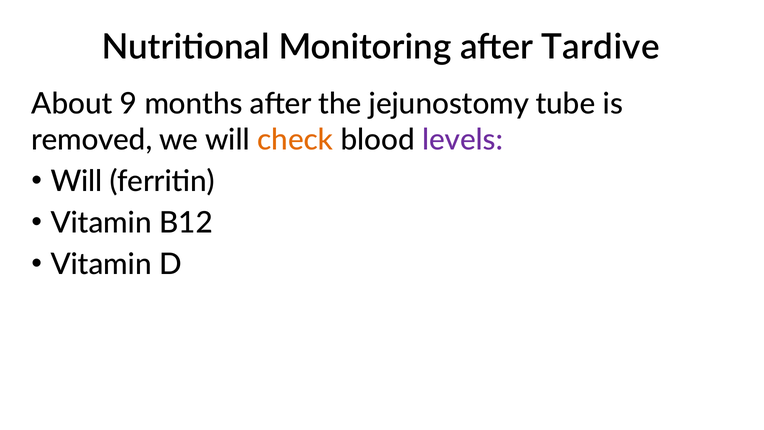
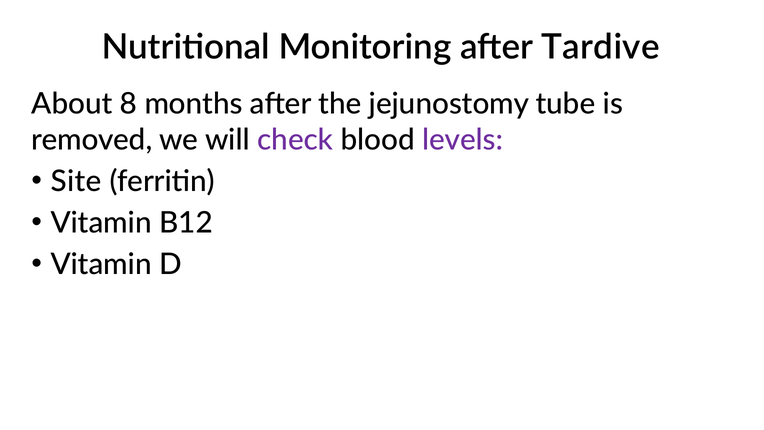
9: 9 -> 8 (128, 104)
check colour: orange -> purple (295, 140)
Will: Will -> Site (76, 181)
